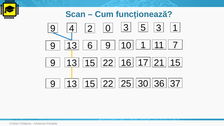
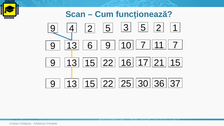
2 0: 0 -> 5 (108, 28)
5 3: 3 -> 2 (159, 28)
9 1: 1 -> 7 (143, 45)
